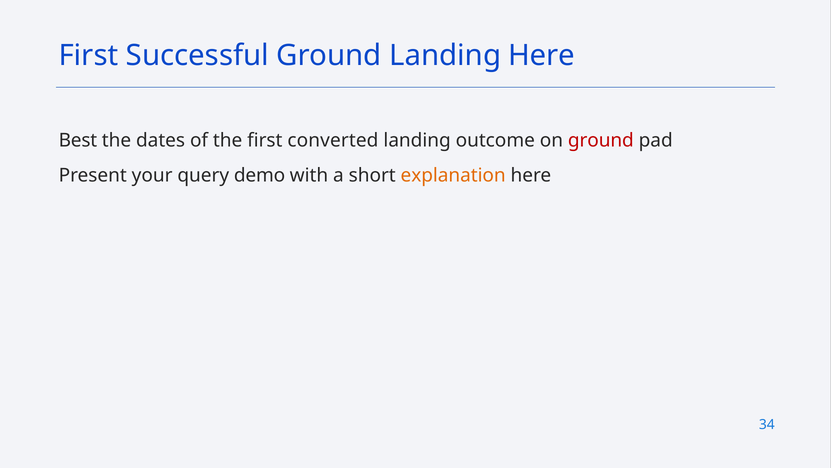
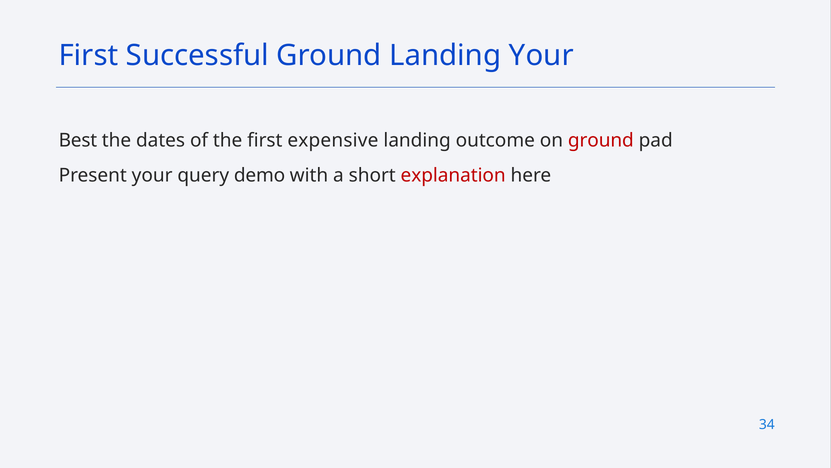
Landing Here: Here -> Your (541, 56)
converted: converted -> expensive (333, 140)
explanation colour: orange -> red (453, 175)
